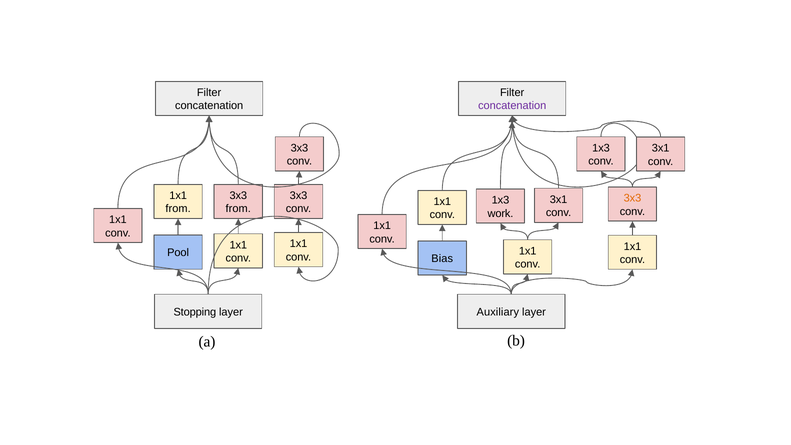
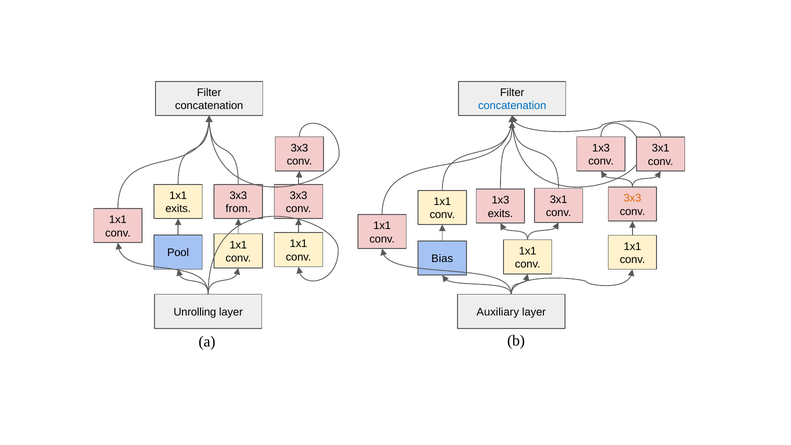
concatenation colour: purple -> blue (512, 106)
from: from -> exits (178, 209)
work: work -> exits (500, 213)
Stopping: Stopping -> Unrolling (195, 312)
